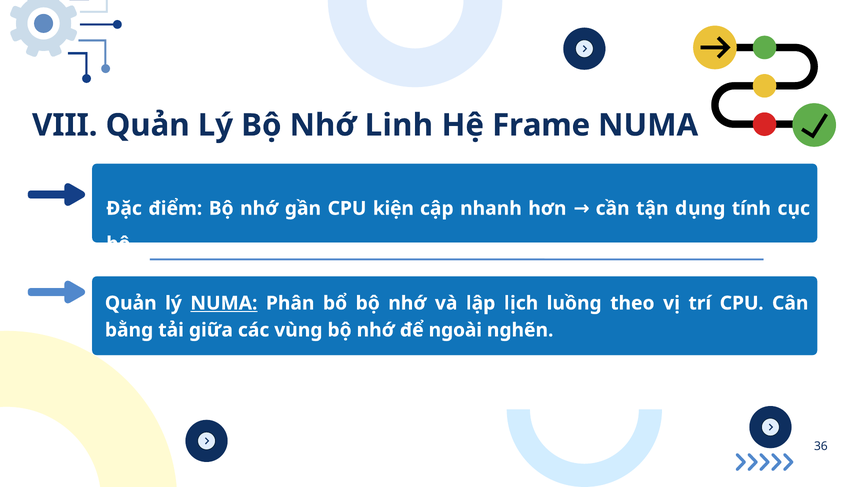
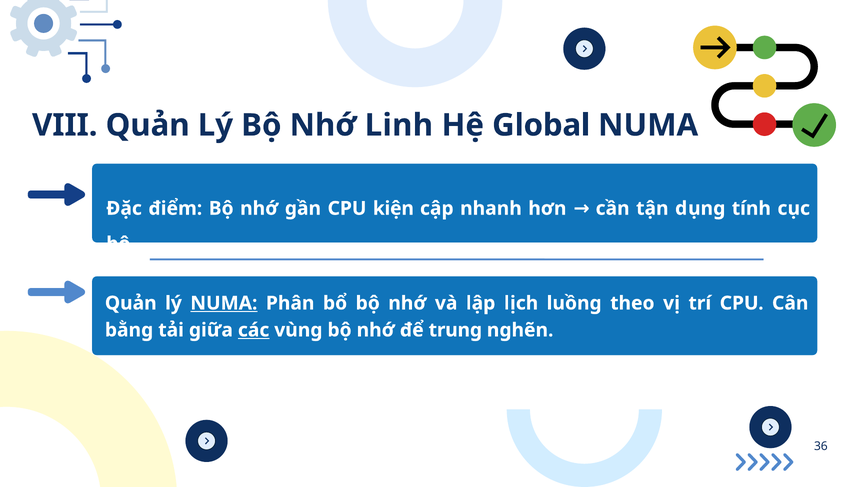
Frame: Frame -> Global (541, 125)
các underline: none -> present (254, 330)
ngoài: ngoài -> trung (455, 330)
